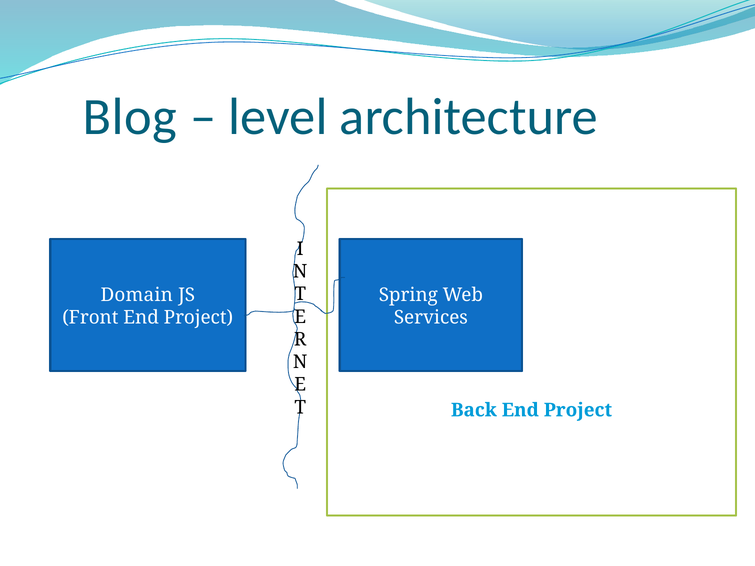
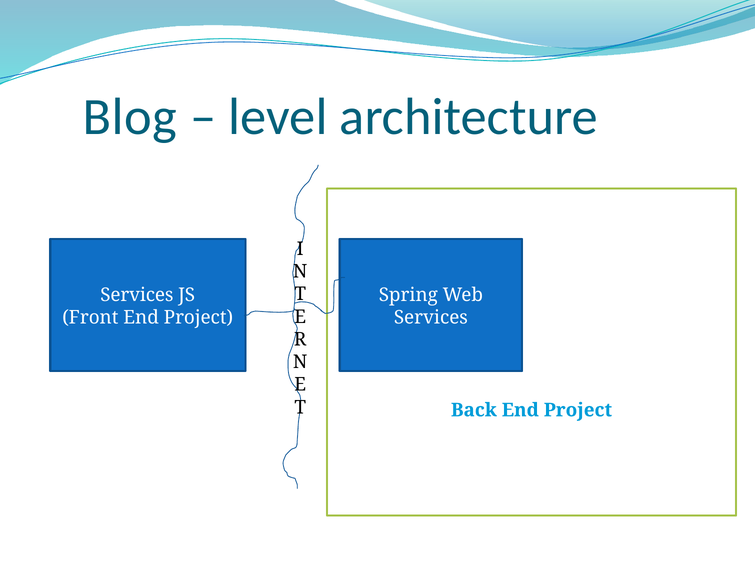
Domain: Domain -> Services (137, 295)
